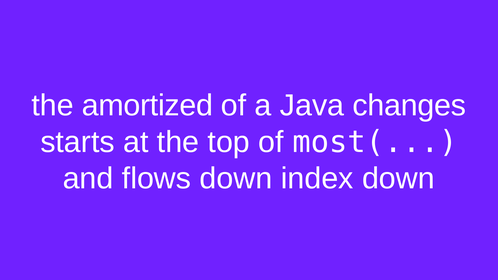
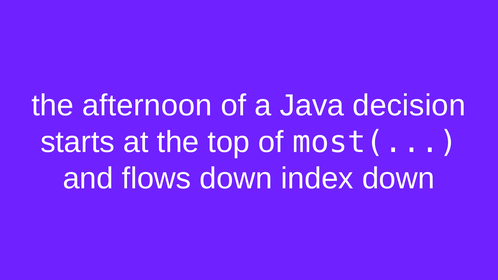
amortized: amortized -> afternoon (147, 106)
changes: changes -> decision (409, 106)
